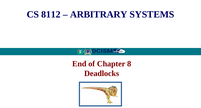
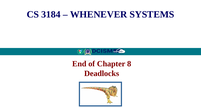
8112: 8112 -> 3184 (51, 14)
ARBITRARY: ARBITRARY -> WHENEVER (99, 14)
